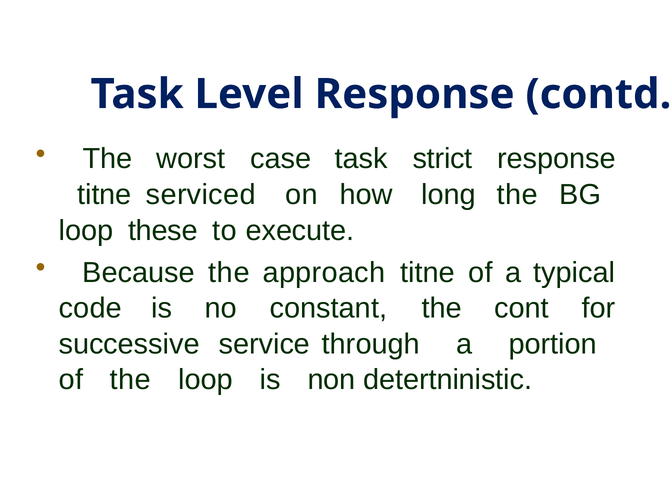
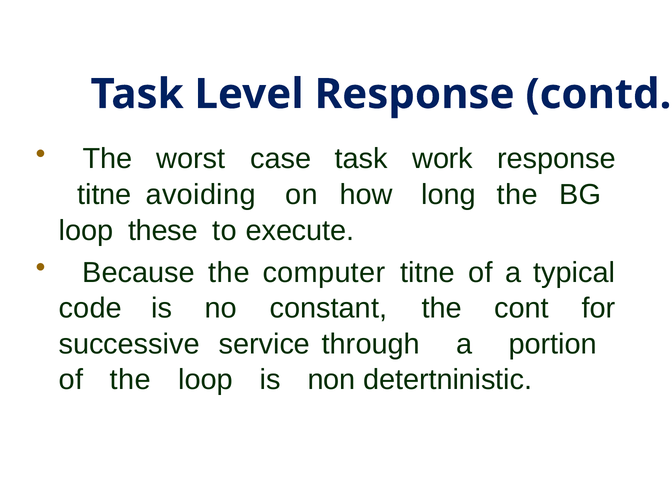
strict: strict -> work (443, 159)
serviced: serviced -> avoiding (201, 195)
approach: approach -> computer (324, 273)
